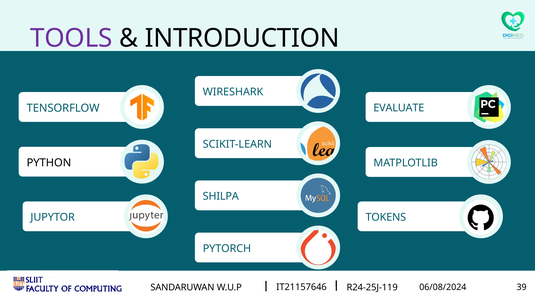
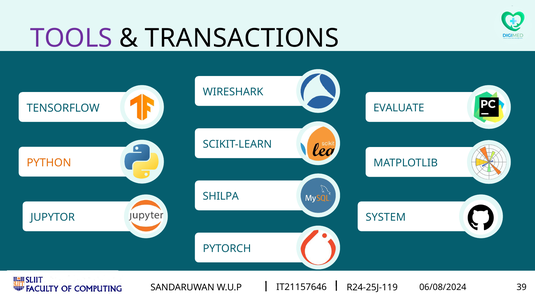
INTRODUCTION: INTRODUCTION -> TRANSACTIONS (242, 38)
PYTHON colour: black -> orange (49, 163)
TOKENS: TOKENS -> SYSTEM (386, 217)
